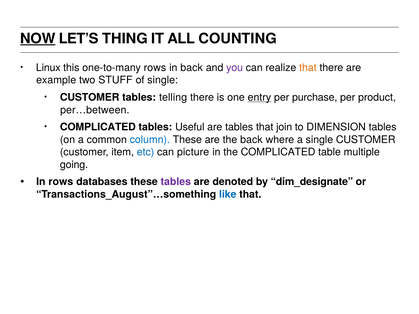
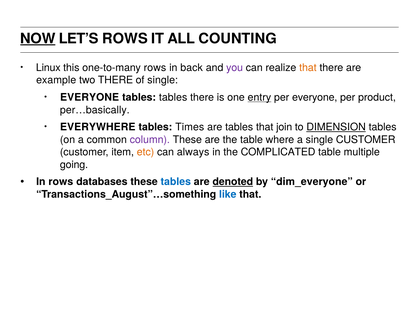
LET’S THING: THING -> ROWS (125, 39)
two STUFF: STUFF -> THERE (116, 80)
CUSTOMER: CUSTOMER -> EVERYONE (90, 97)
tables telling: telling -> tables (173, 97)
per purchase: purchase -> everyone (315, 97)
per…between: per…between -> per…basically (95, 110)
COMPLICATED: COMPLICATED -> EVERYWHERE (98, 127)
Useful: Useful -> Times (190, 127)
DIMENSION underline: none -> present (336, 127)
column colour: blue -> purple (150, 140)
the back: back -> table (251, 140)
etc colour: blue -> orange (146, 152)
picture: picture -> always (193, 152)
tables colour: purple -> blue (176, 182)
denoted underline: none -> present (233, 182)
dim_designate: dim_designate -> dim_everyone (312, 182)
